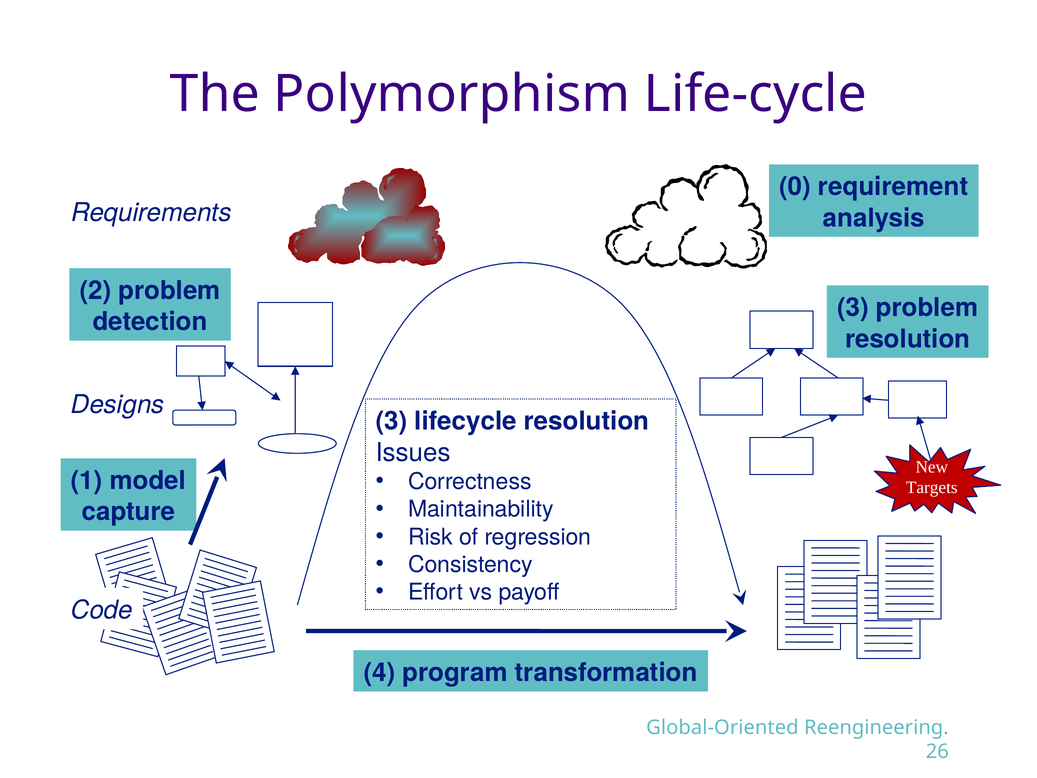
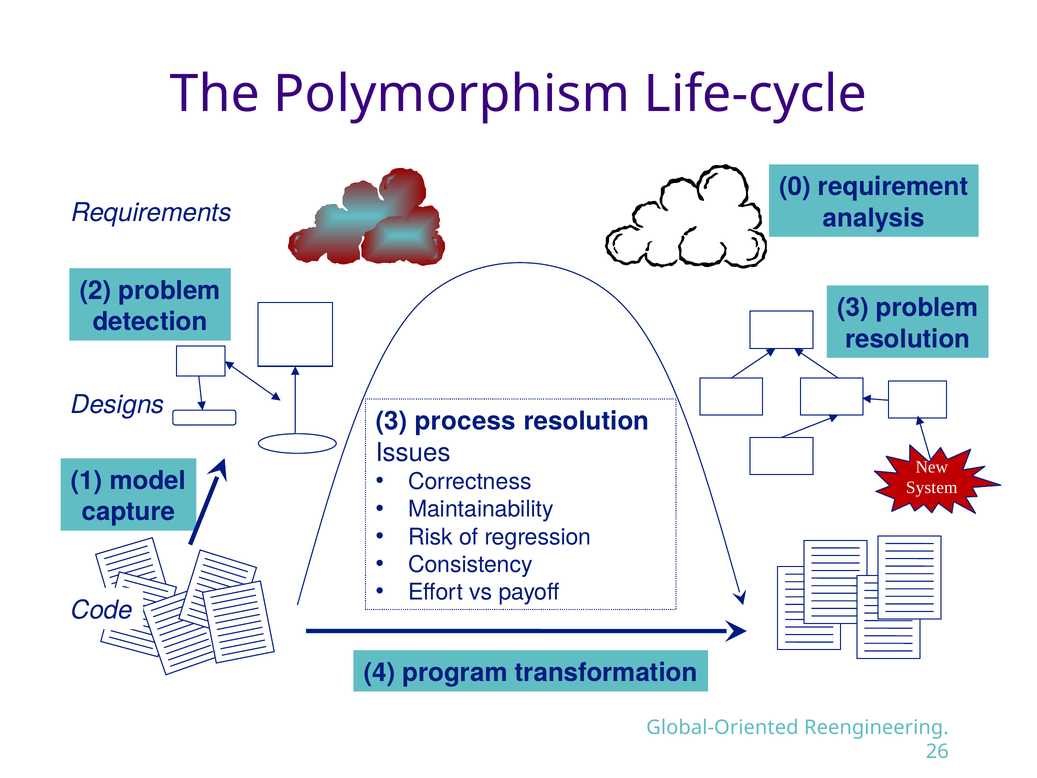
lifecycle: lifecycle -> process (465, 421)
Targets: Targets -> System (932, 487)
